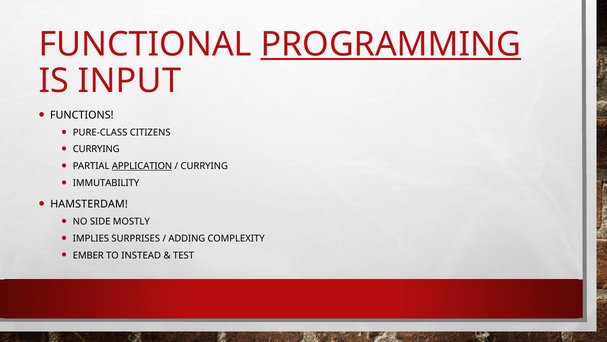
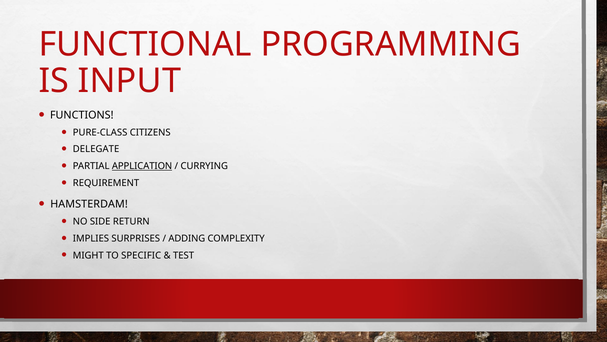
PROGRAMMING underline: present -> none (391, 44)
CURRYING: CURRYING -> DELEGATE (96, 149)
IMMUTABILITY: IMMUTABILITY -> REQUIREMENT (106, 183)
MOSTLY: MOSTLY -> RETURN (131, 221)
EMBER: EMBER -> MIGHT (88, 255)
INSTEAD: INSTEAD -> SPECIFIC (141, 255)
